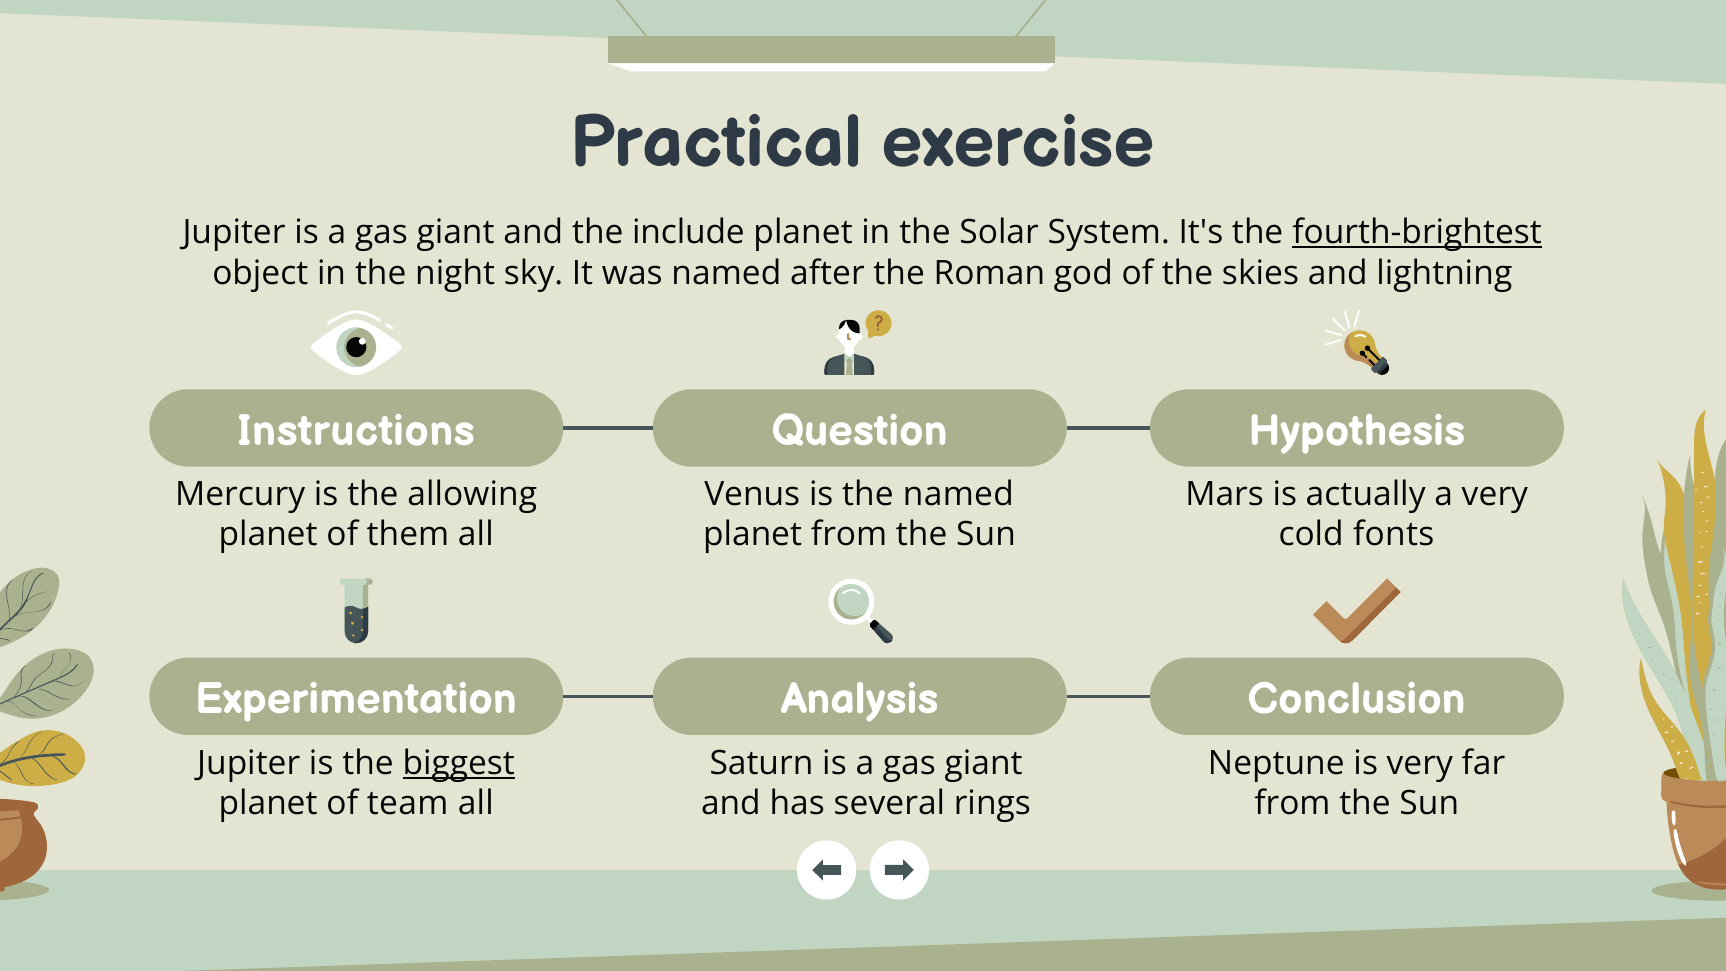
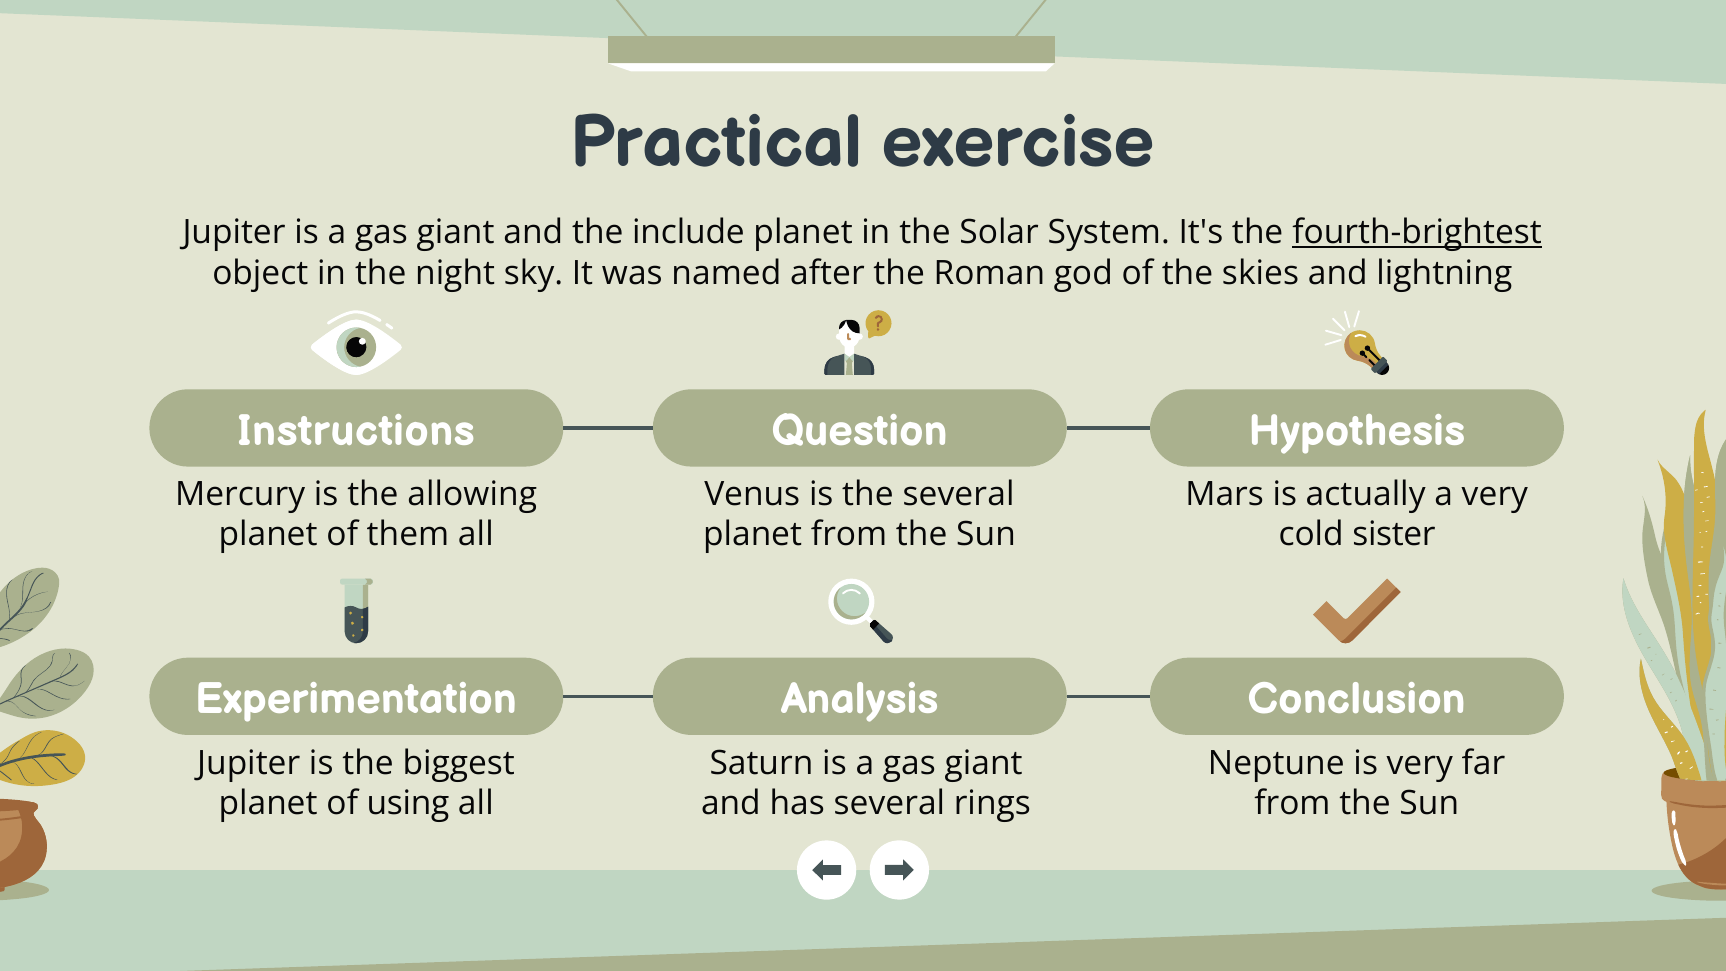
the named: named -> several (959, 494)
fonts: fonts -> sister (1394, 534)
biggest underline: present -> none (459, 763)
team: team -> using (408, 803)
